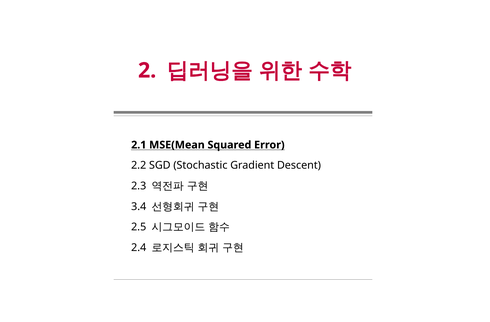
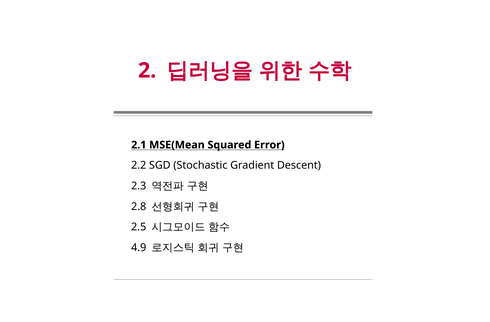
3.4: 3.4 -> 2.8 (139, 206)
2.4: 2.4 -> 4.9 (139, 247)
